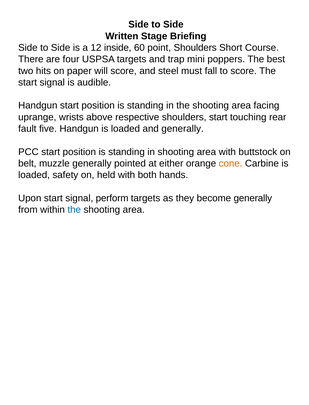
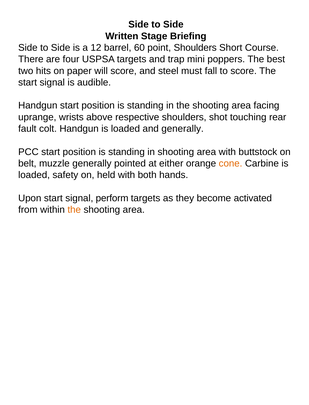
inside: inside -> barrel (118, 48)
shoulders start: start -> shot (218, 117)
five: five -> colt (48, 129)
become generally: generally -> activated (253, 198)
the colour: blue -> orange (74, 210)
